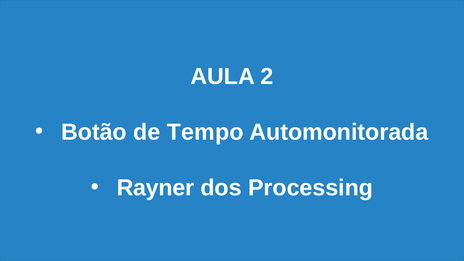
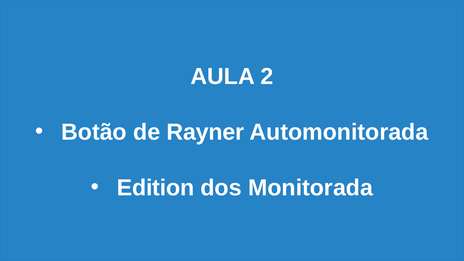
Tempo: Tempo -> Rayner (205, 132)
Rayner: Rayner -> Edition (155, 188)
Processing: Processing -> Monitorada (311, 188)
